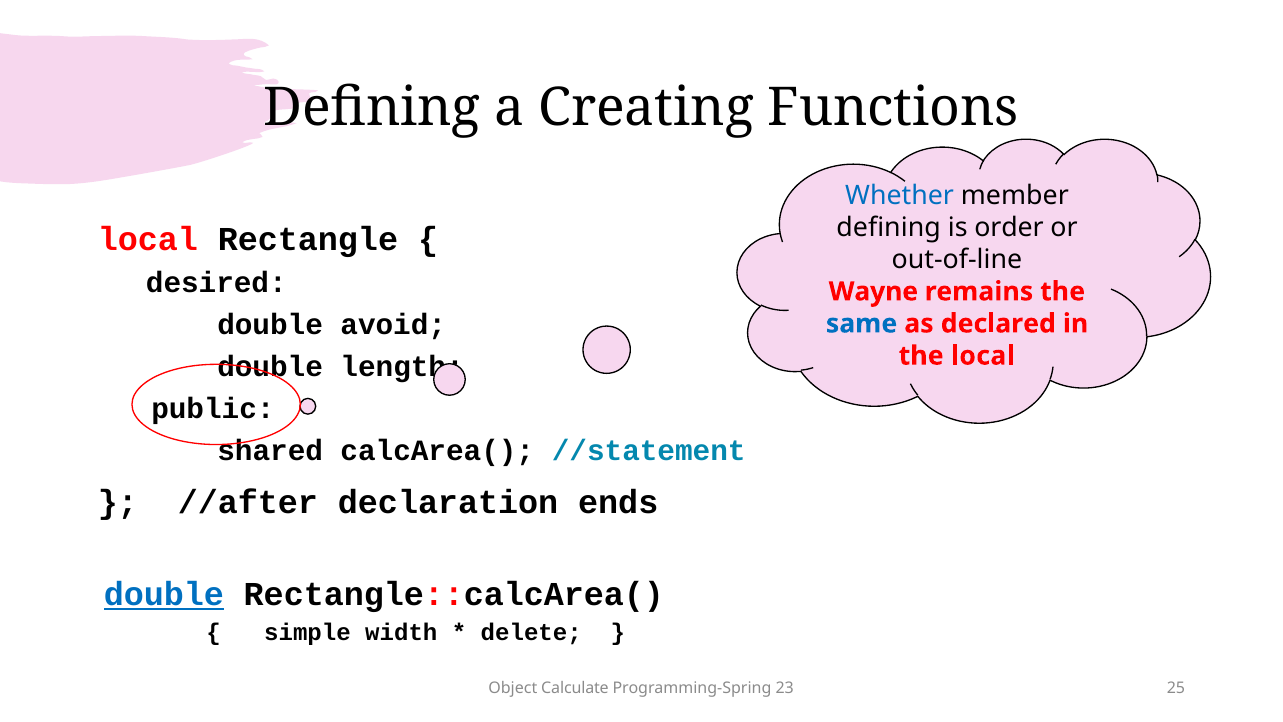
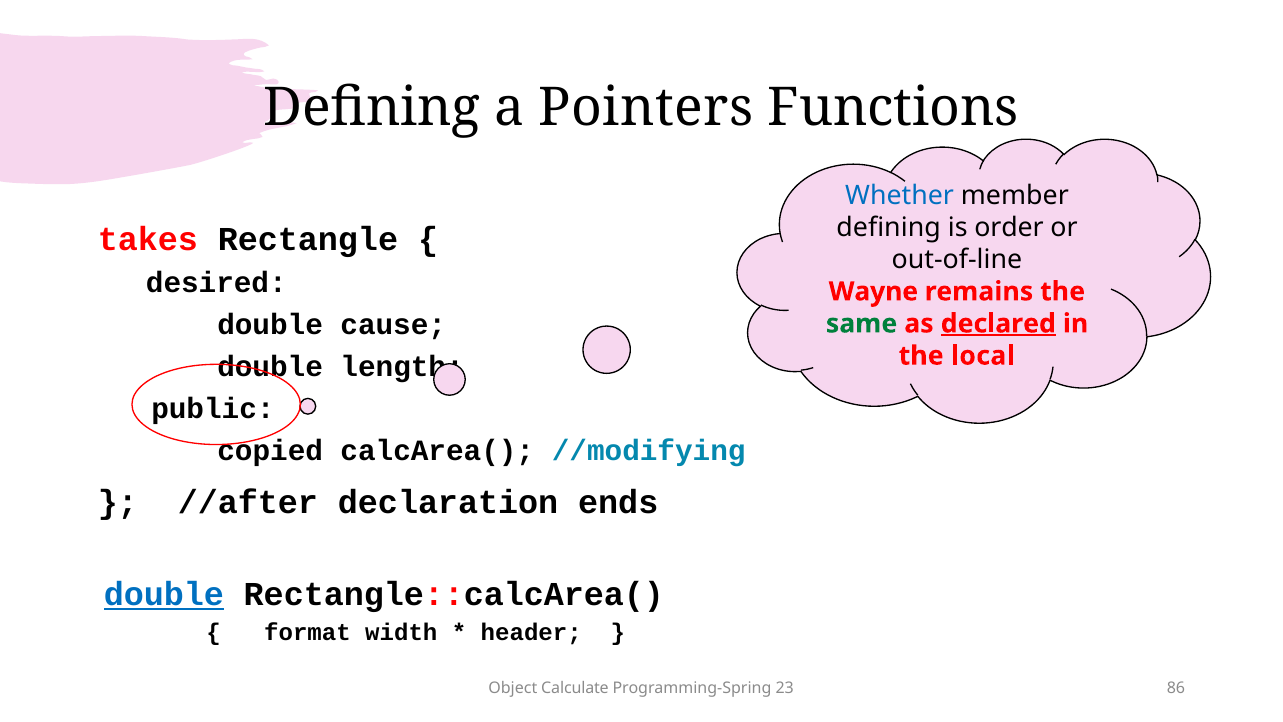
Creating: Creating -> Pointers (646, 108)
local: local -> takes (148, 239)
avoid: avoid -> cause (393, 325)
same colour: blue -> green (862, 324)
declared underline: none -> present (998, 324)
shared: shared -> copied (270, 451)
//statement: //statement -> //modifying (649, 451)
simple: simple -> format (307, 633)
delete: delete -> header (531, 633)
25: 25 -> 86 (1176, 688)
